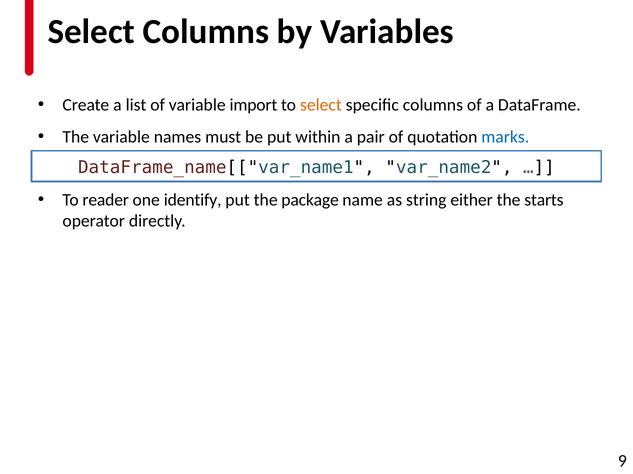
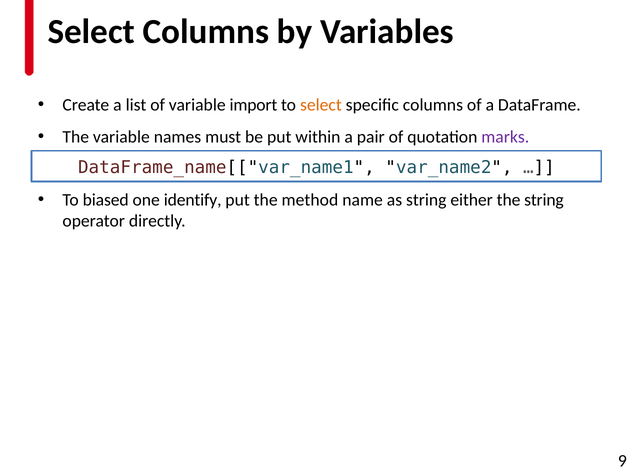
marks colour: blue -> purple (505, 137)
reader: reader -> biased (106, 200)
package: package -> method (310, 200)
the starts: starts -> string (544, 200)
